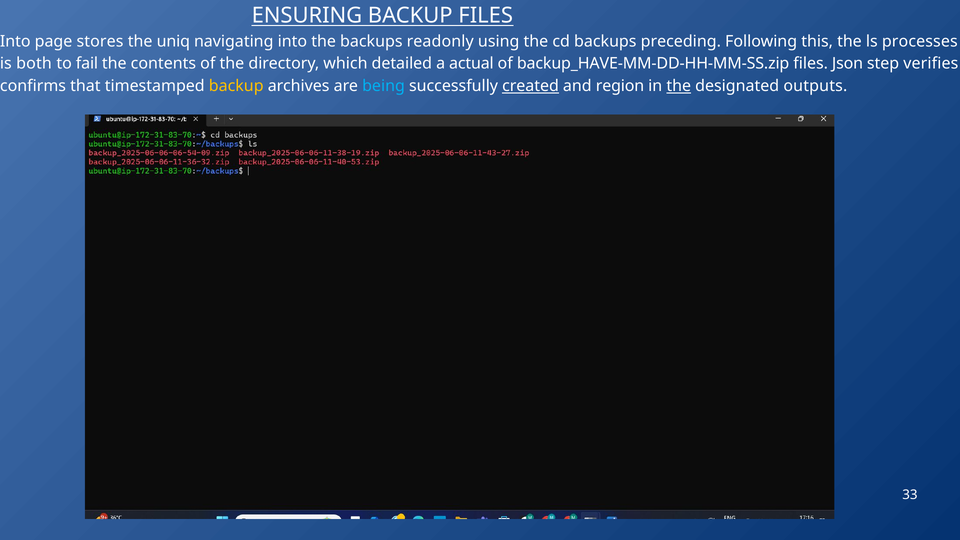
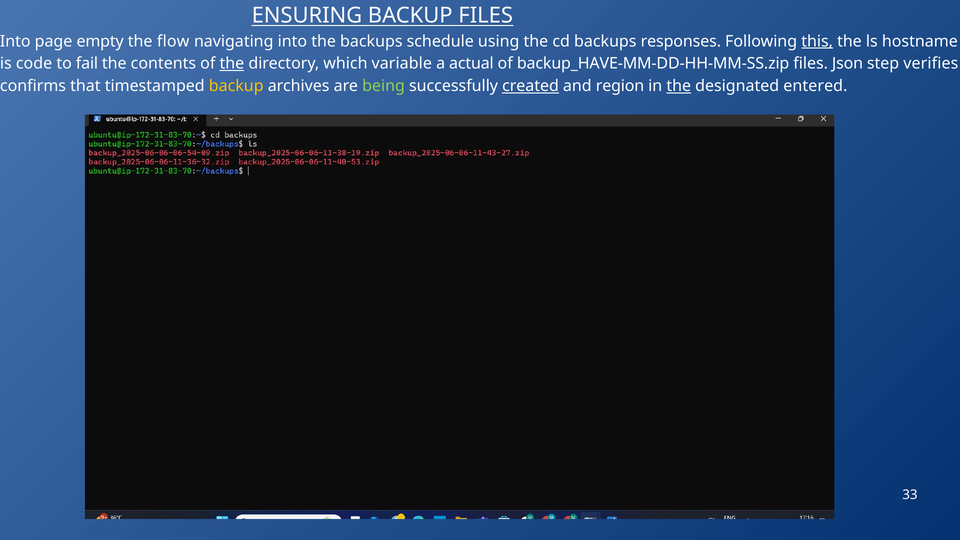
stores: stores -> empty (100, 41)
uniq: uniq -> flow (173, 41)
readonly: readonly -> schedule (440, 41)
preceding: preceding -> responses (681, 41)
this underline: none -> present (817, 41)
processes: processes -> hostname (920, 41)
both: both -> code (34, 64)
the underline: none -> present (232, 64)
detailed: detailed -> variable (402, 64)
being colour: light blue -> light green (384, 86)
outputs: outputs -> entered (815, 86)
